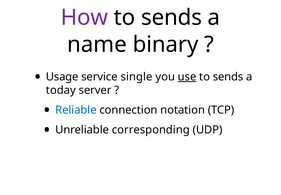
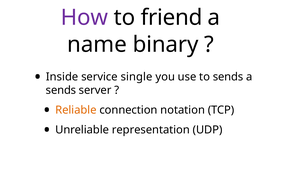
sends: sends -> friend (172, 18)
Usage: Usage -> Inside (62, 77)
use underline: present -> none (187, 77)
today: today -> sends (61, 90)
Reliable colour: blue -> orange (76, 110)
corresponding: corresponding -> representation (151, 130)
